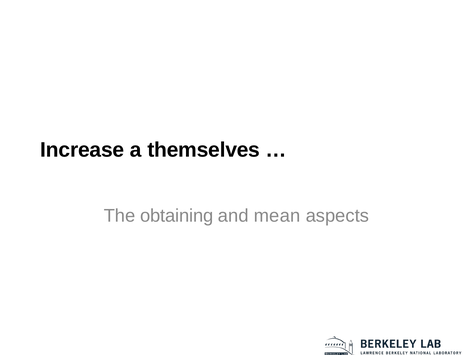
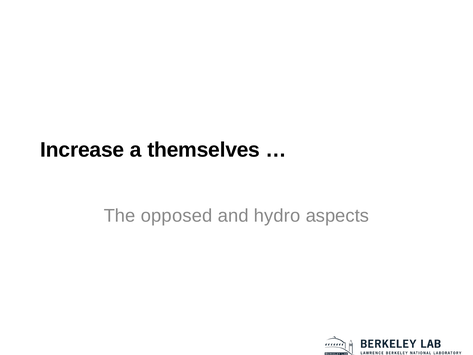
obtaining: obtaining -> opposed (177, 216)
mean: mean -> hydro (277, 216)
